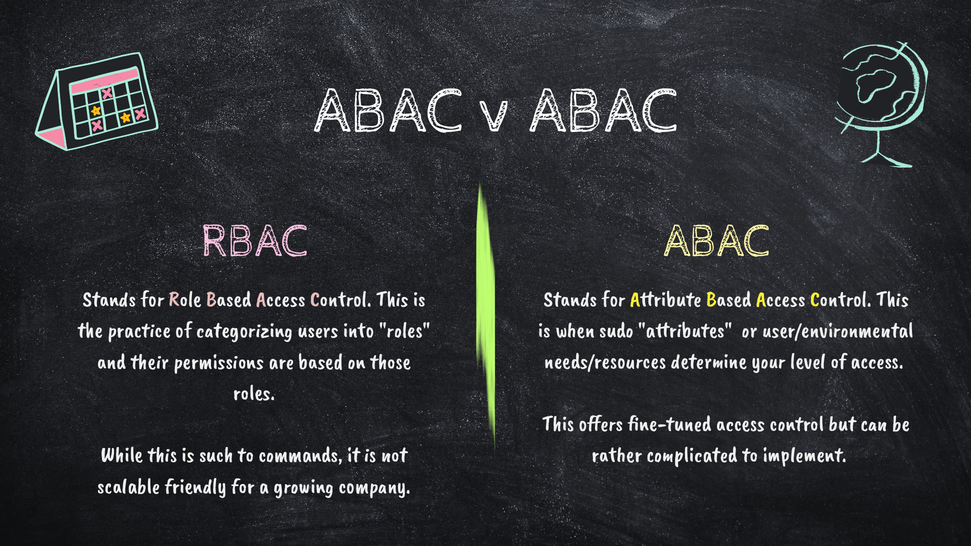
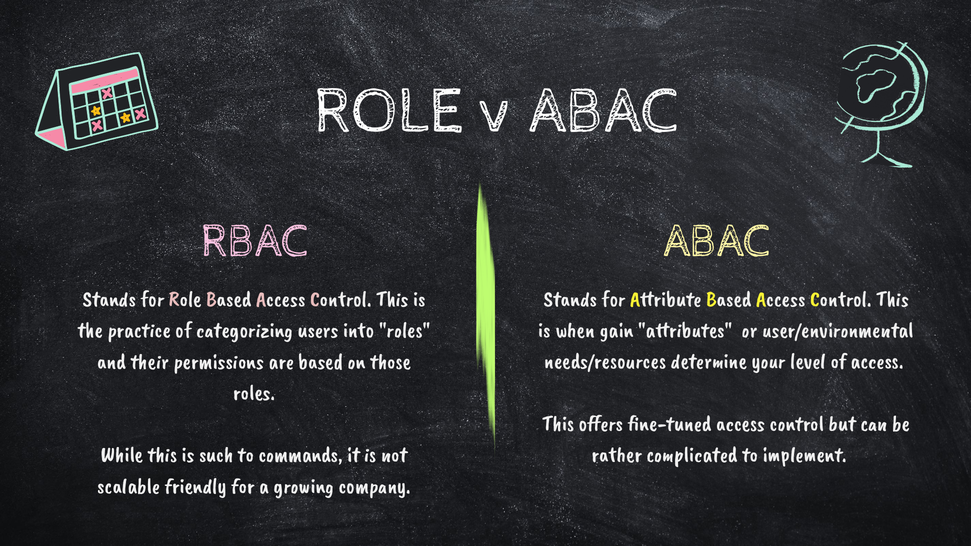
ABAC: ABAC -> ROLE (388, 110)
sudo: sudo -> gain (616, 330)
